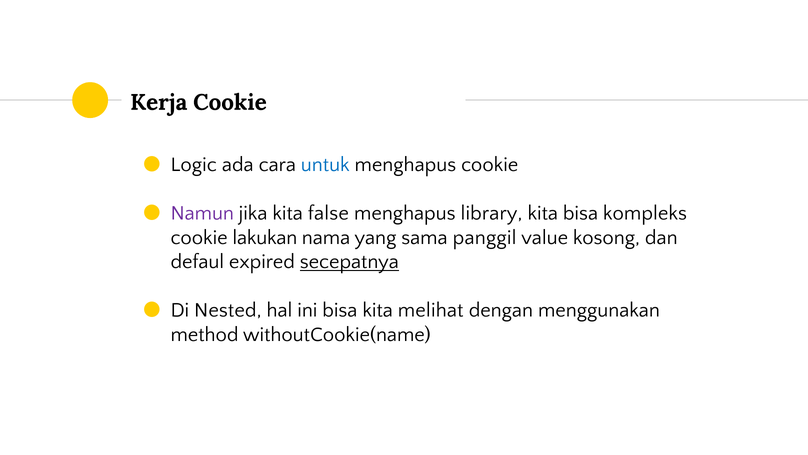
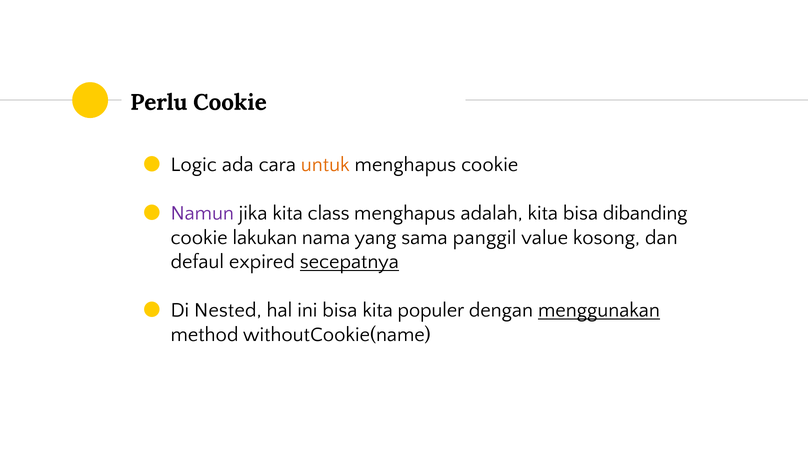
Kerja: Kerja -> Perlu (159, 102)
untuk colour: blue -> orange (325, 164)
false: false -> class (329, 213)
library: library -> adalah (492, 213)
kompleks: kompleks -> dibanding (645, 213)
melihat: melihat -> populer (431, 310)
menggunakan underline: none -> present (599, 310)
